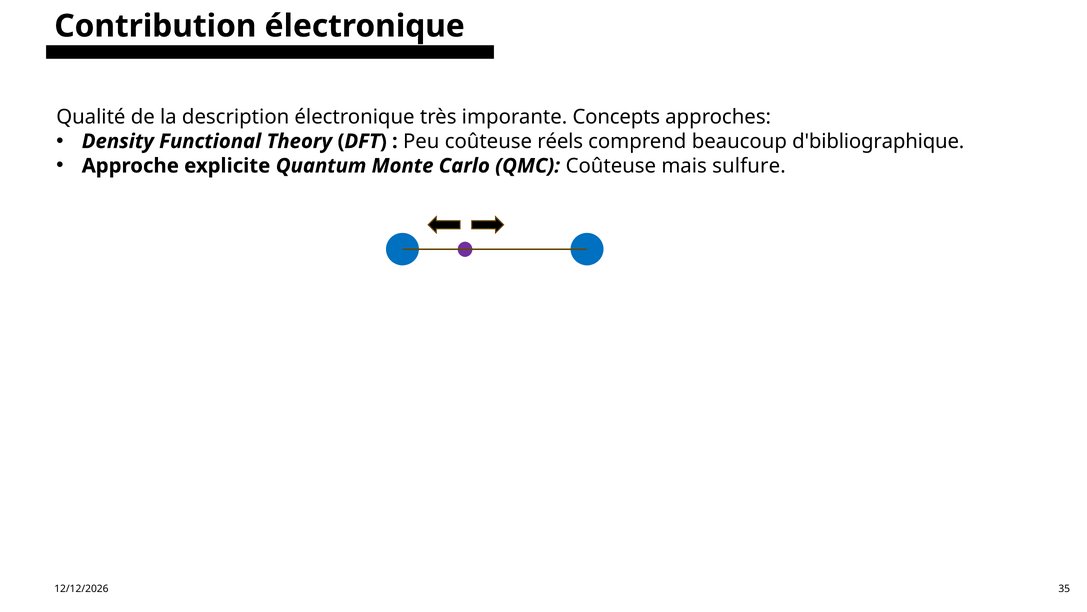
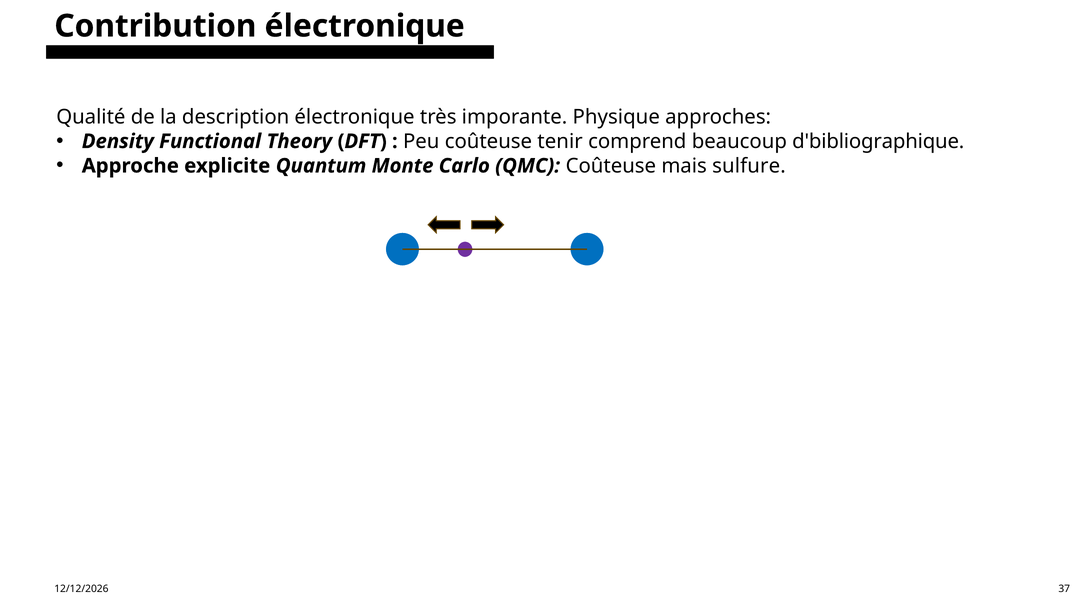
Concepts: Concepts -> Physique (616, 117)
réels: réels -> tenir (560, 141)
35: 35 -> 37 (1064, 589)
